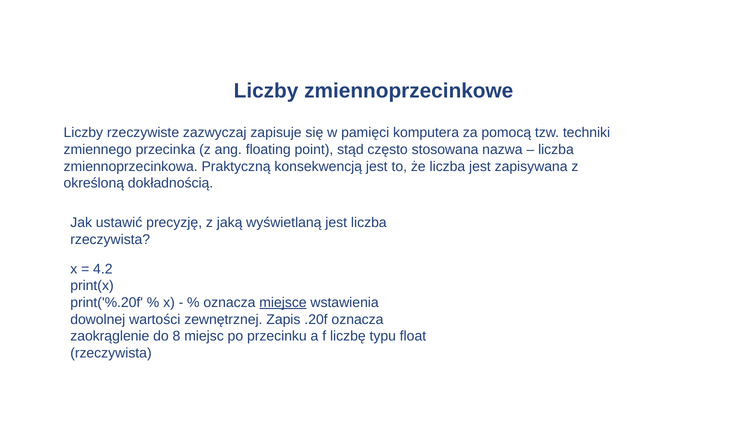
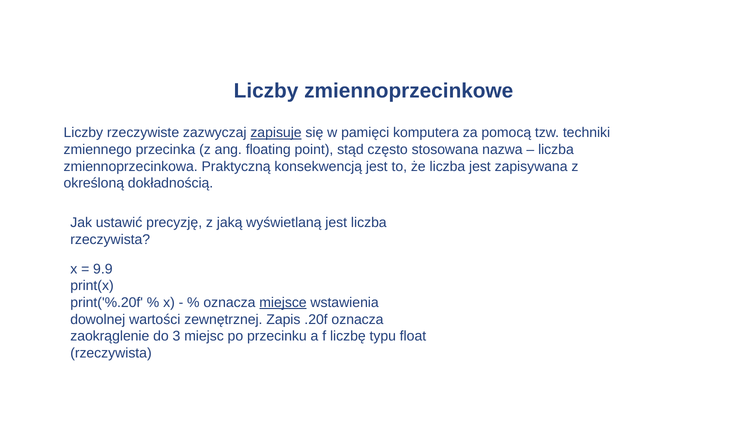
zapisuje underline: none -> present (276, 133)
4.2: 4.2 -> 9.9 (103, 269)
8: 8 -> 3 (176, 336)
